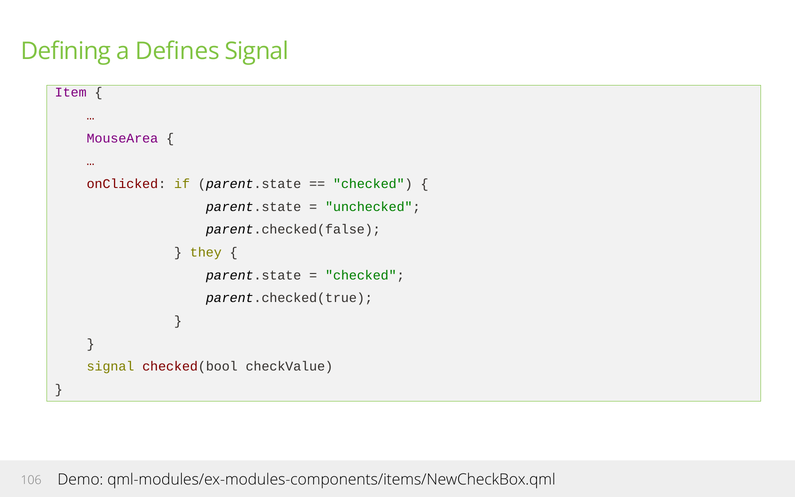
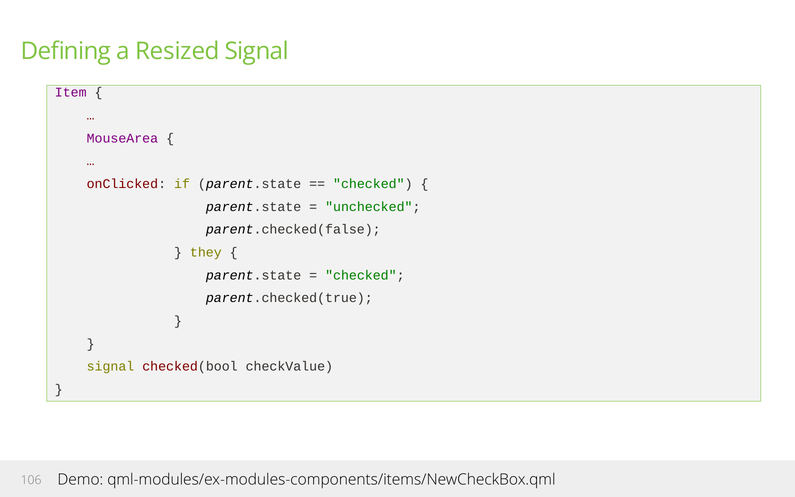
Defines: Defines -> Resized (177, 51)
